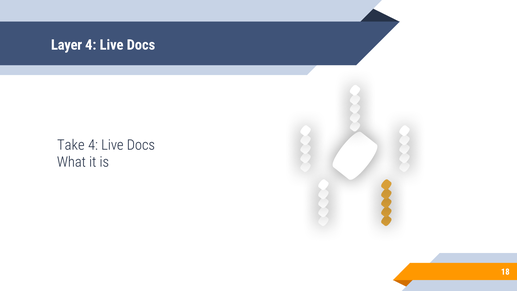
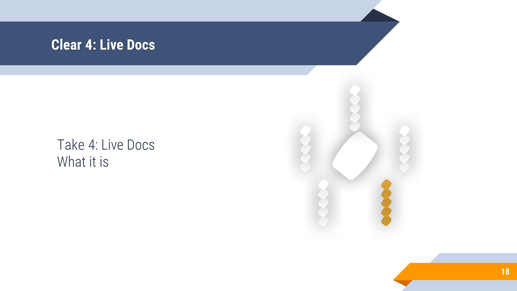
Layer: Layer -> Clear (66, 45)
